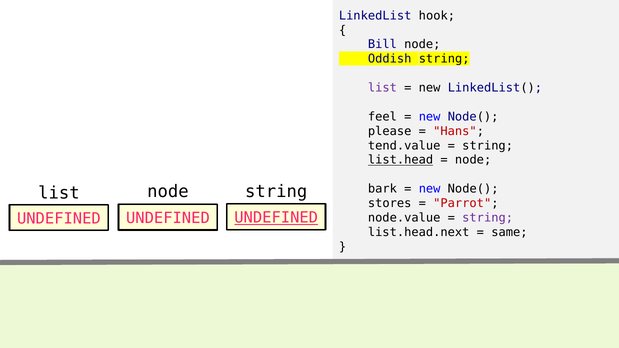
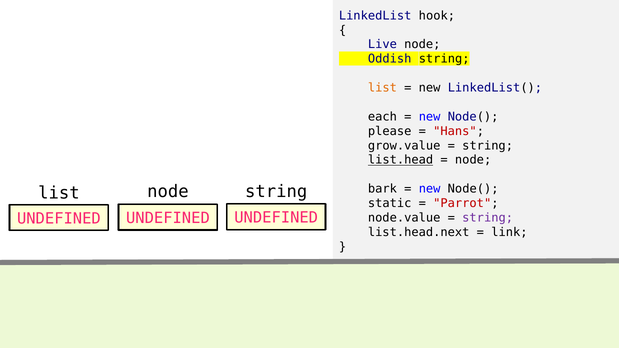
Bill: Bill -> Live (382, 44)
list colour: purple -> orange (382, 88)
feel: feel -> each (382, 117)
tend.value: tend.value -> grow.value (404, 146)
stores: stores -> static (390, 203)
UNDEFINED underline: present -> none (276, 218)
same: same -> link (509, 232)
